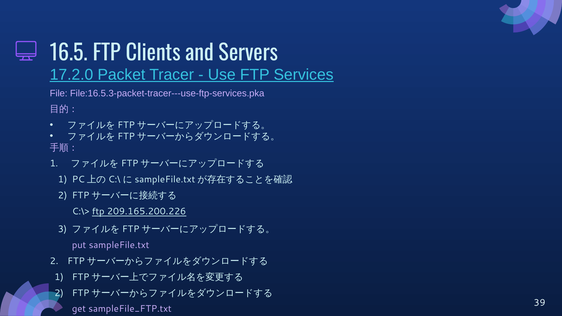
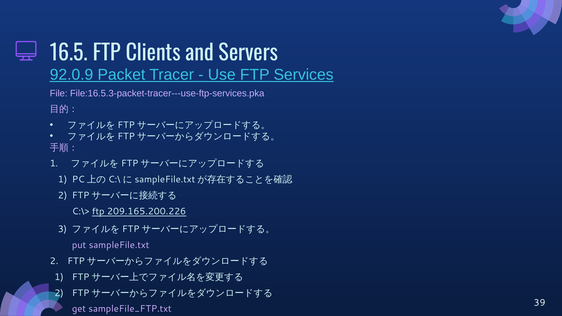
17.2.0: 17.2.0 -> 92.0.9 (72, 75)
